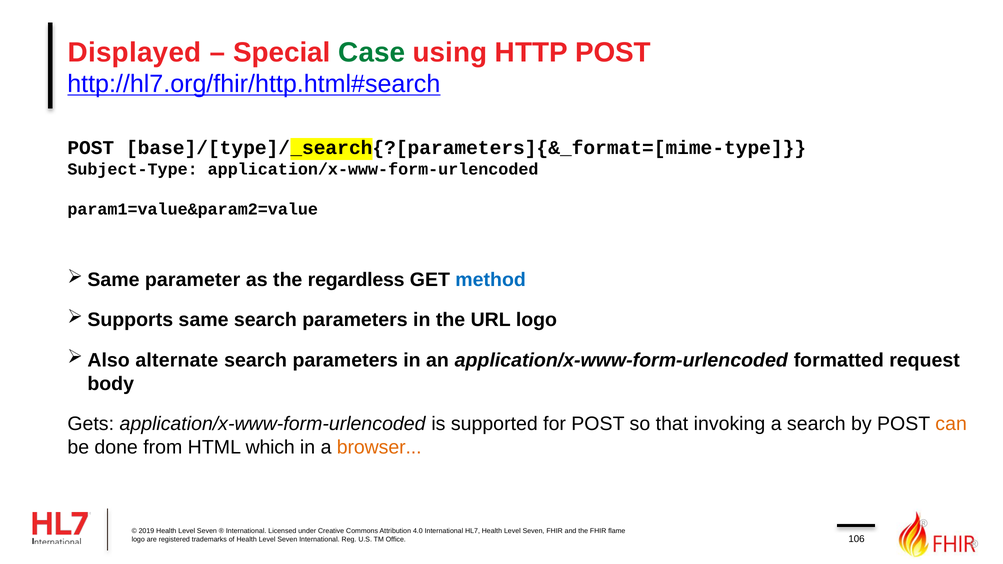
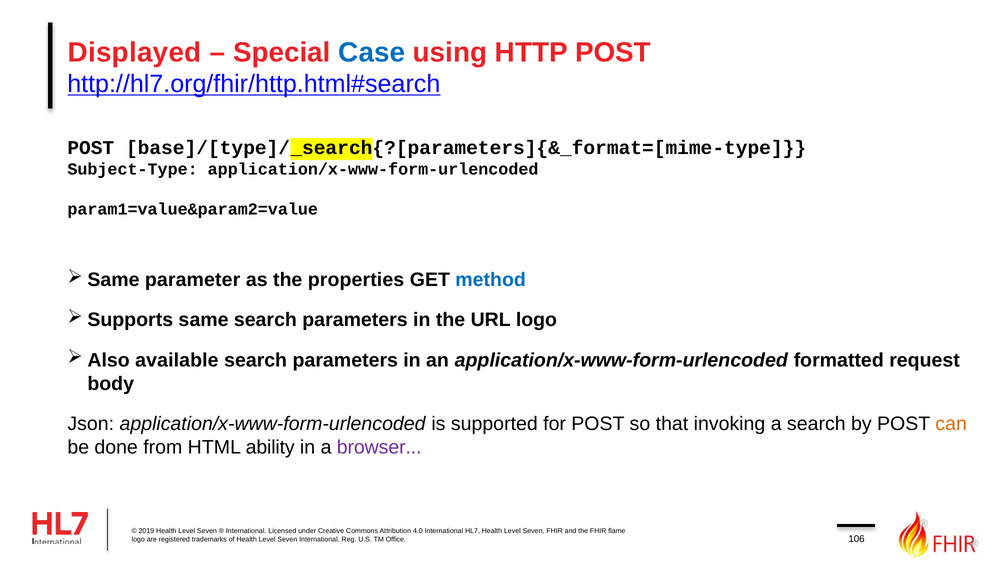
Case colour: green -> blue (372, 52)
regardless: regardless -> properties (356, 280)
alternate: alternate -> available (177, 360)
Gets: Gets -> Json (91, 424)
which: which -> ability (270, 447)
browser colour: orange -> purple (379, 447)
